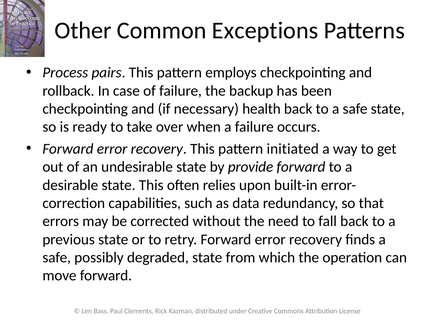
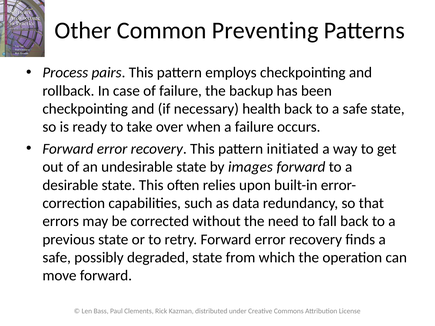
Exceptions: Exceptions -> Preventing (265, 31)
provide: provide -> images (250, 167)
